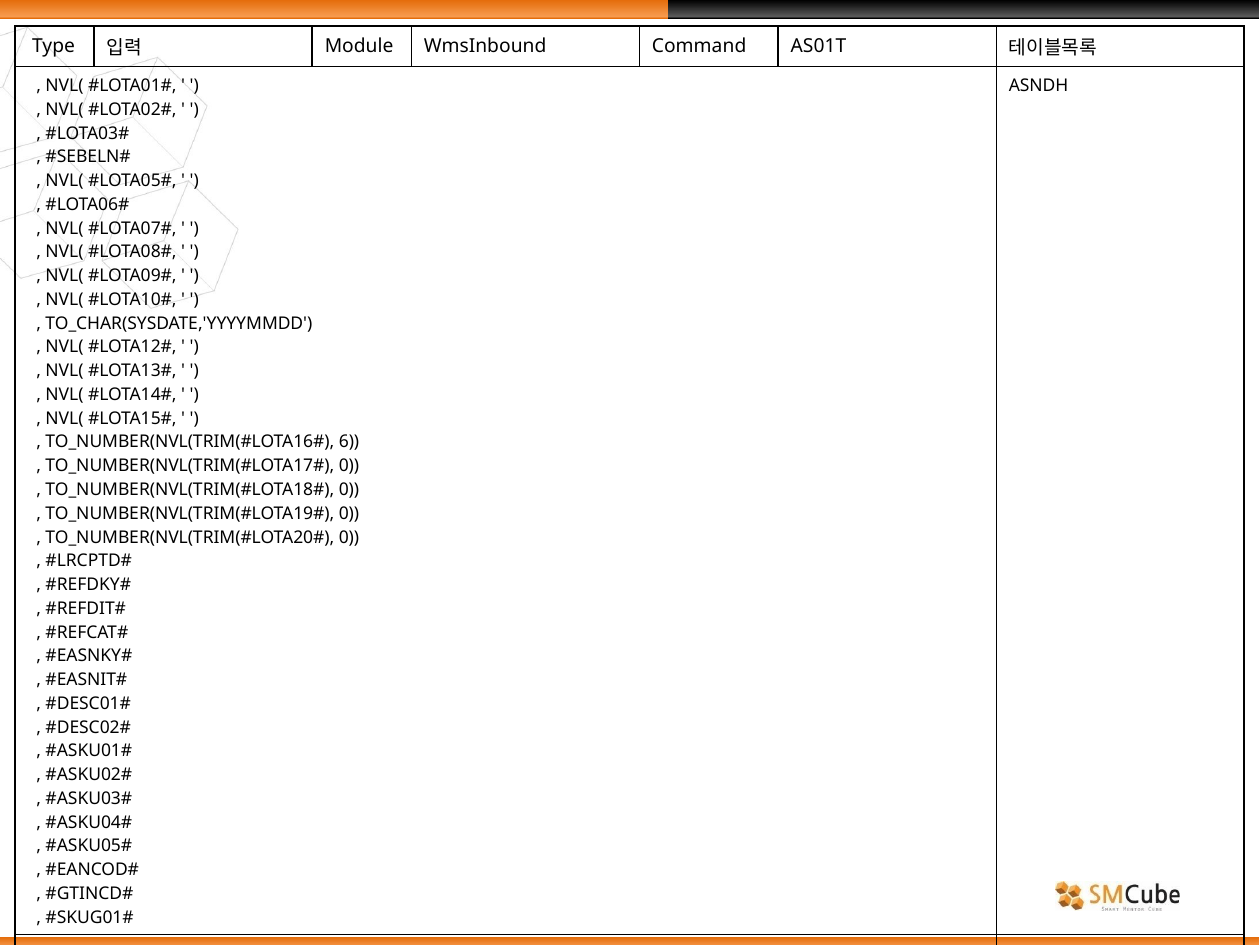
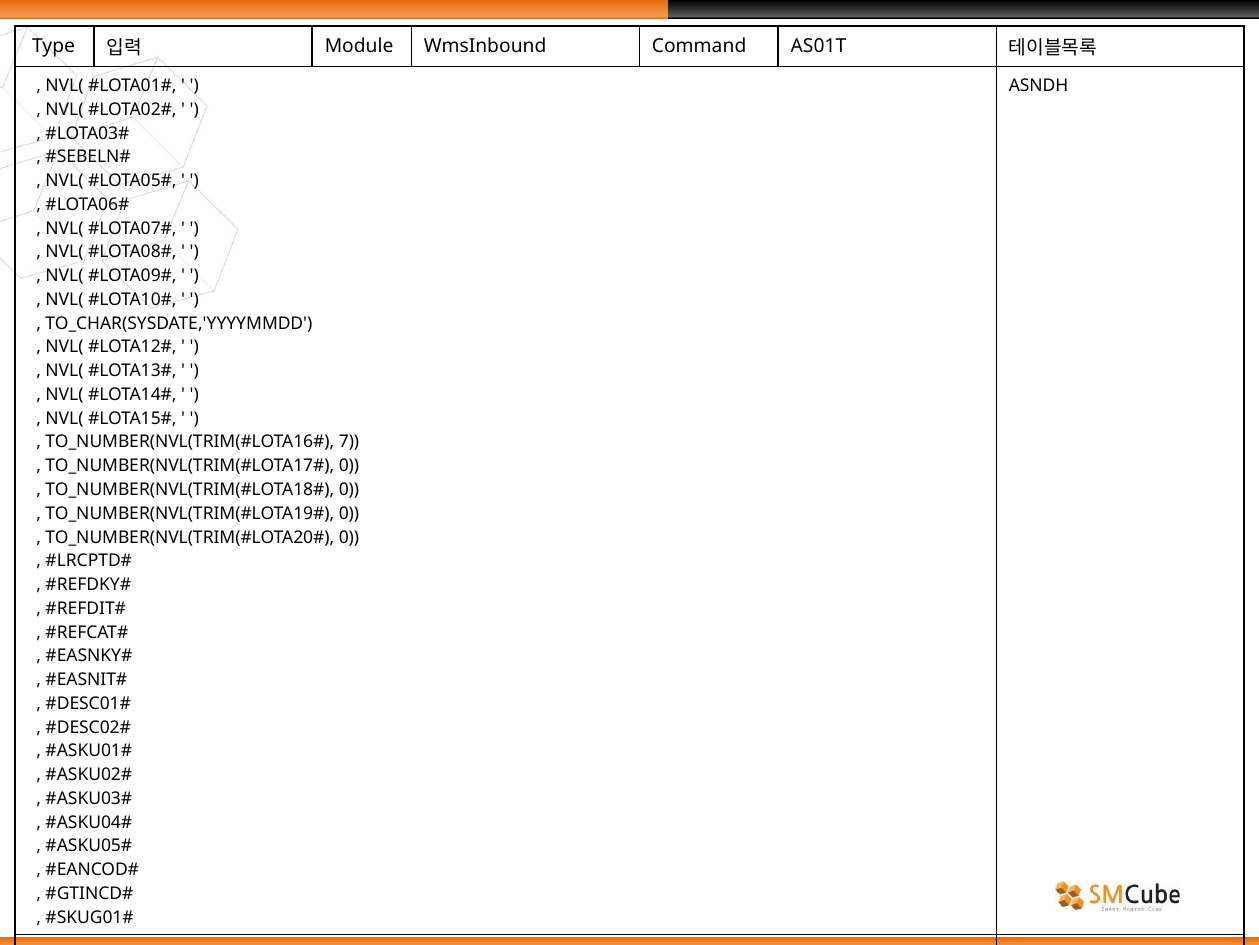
6: 6 -> 7 (349, 442)
